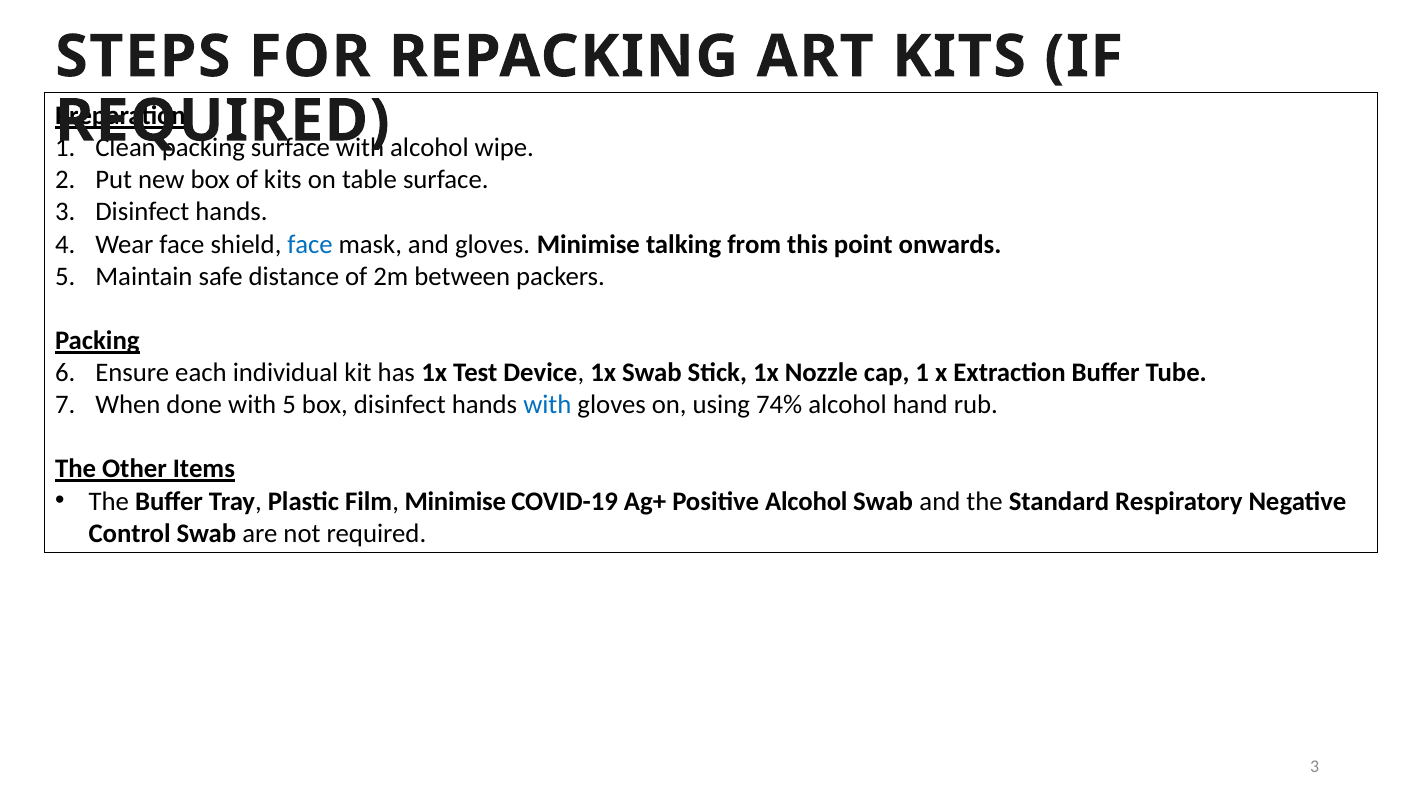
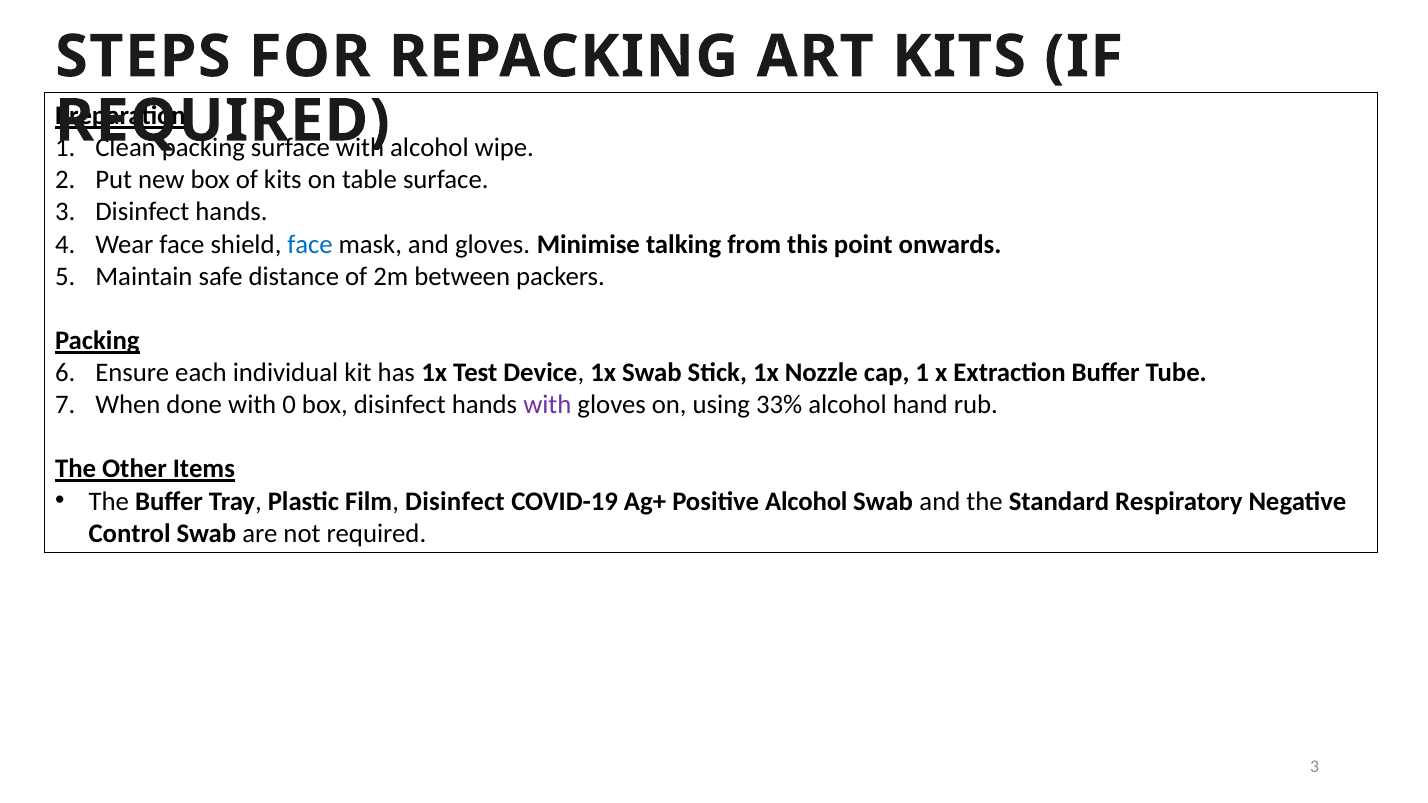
with 5: 5 -> 0 (289, 405)
with colour: blue -> purple (547, 405)
74%: 74% -> 33% (779, 405)
Film Minimise: Minimise -> Disinfect (455, 501)
